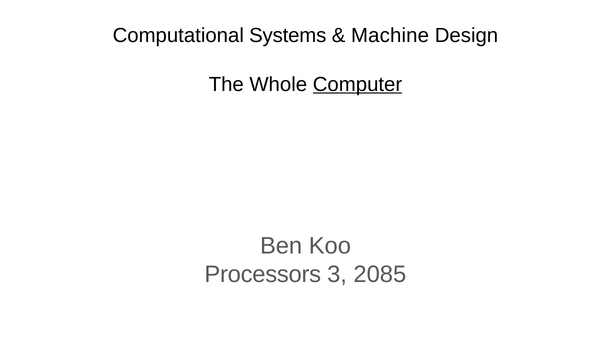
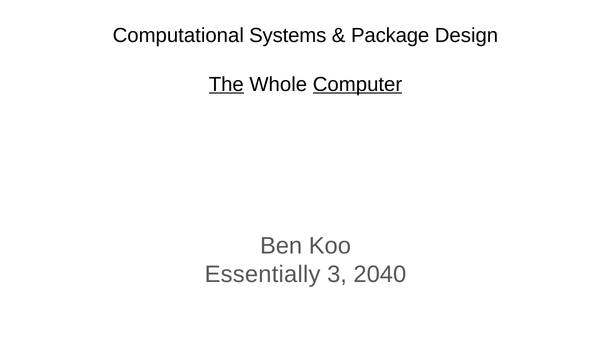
Machine: Machine -> Package (390, 35)
The underline: none -> present (226, 84)
Processors: Processors -> Essentially (263, 274)
2085: 2085 -> 2040 (380, 274)
